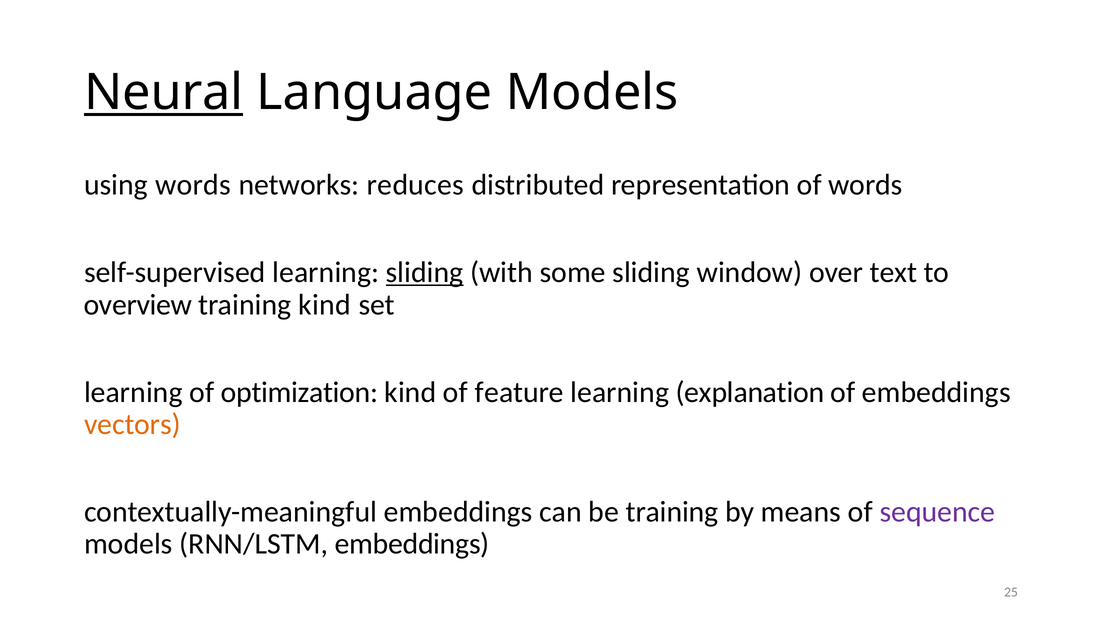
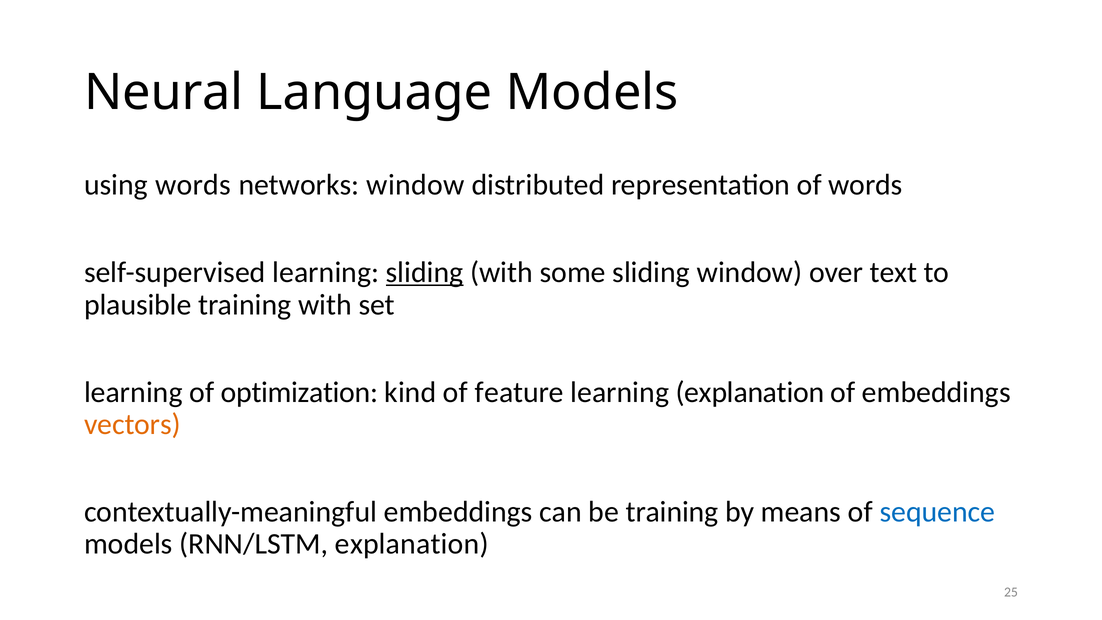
Neural underline: present -> none (164, 93)
networks reduces: reduces -> window (415, 185)
overview: overview -> plausible (138, 305)
training kind: kind -> with (325, 305)
sequence colour: purple -> blue (937, 512)
RNN/LSTM embeddings: embeddings -> explanation (412, 544)
